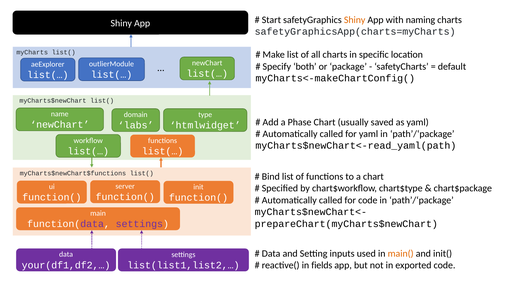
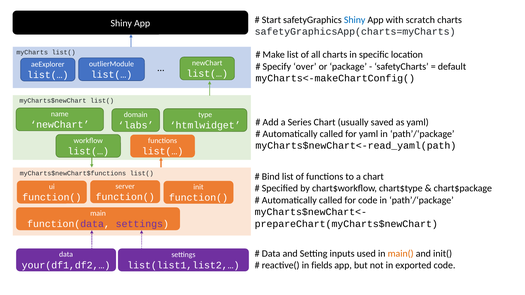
Shiny colour: orange -> blue (355, 20)
naming: naming -> scratch (420, 20)
both: both -> over (305, 66)
Phase: Phase -> Series (300, 122)
